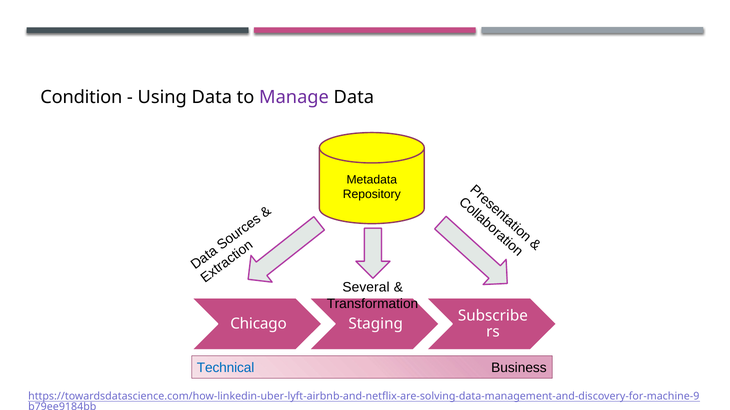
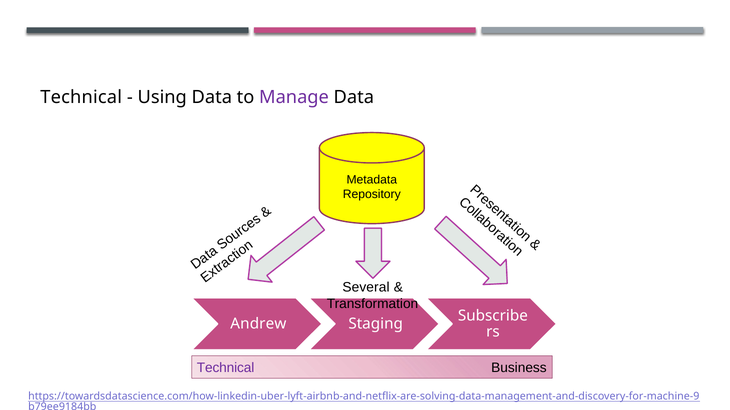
Condition: Condition -> Technical (81, 98)
Chicago: Chicago -> Andrew (258, 324)
Technical colour: blue -> purple (226, 368)
